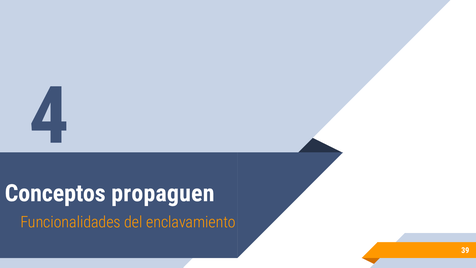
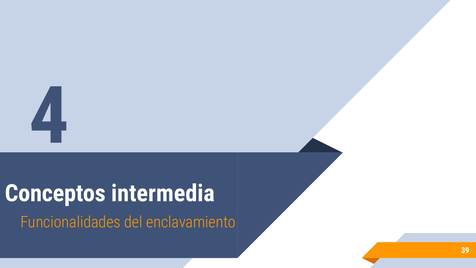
propaguen: propaguen -> intermedia (163, 193)
